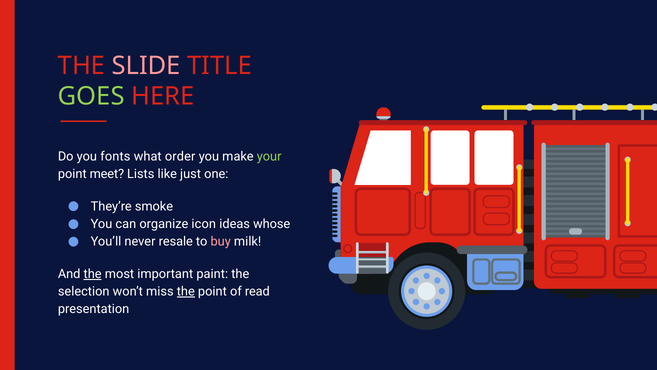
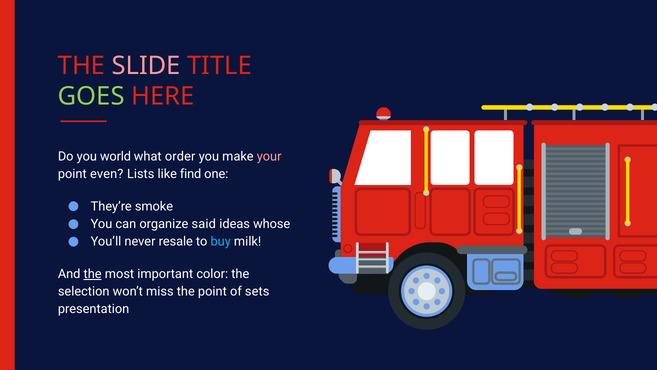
fonts: fonts -> world (116, 156)
your colour: light green -> pink (269, 156)
meet: meet -> even (107, 174)
just: just -> find (191, 174)
icon: icon -> said (204, 224)
buy colour: pink -> light blue (221, 241)
paint: paint -> color (212, 274)
the underline: present -> none (186, 291)
read: read -> sets (257, 291)
